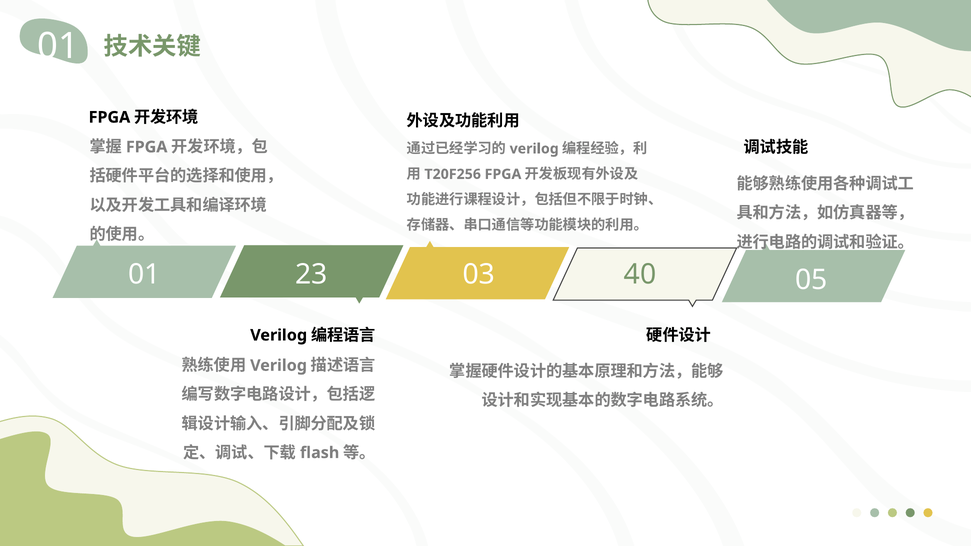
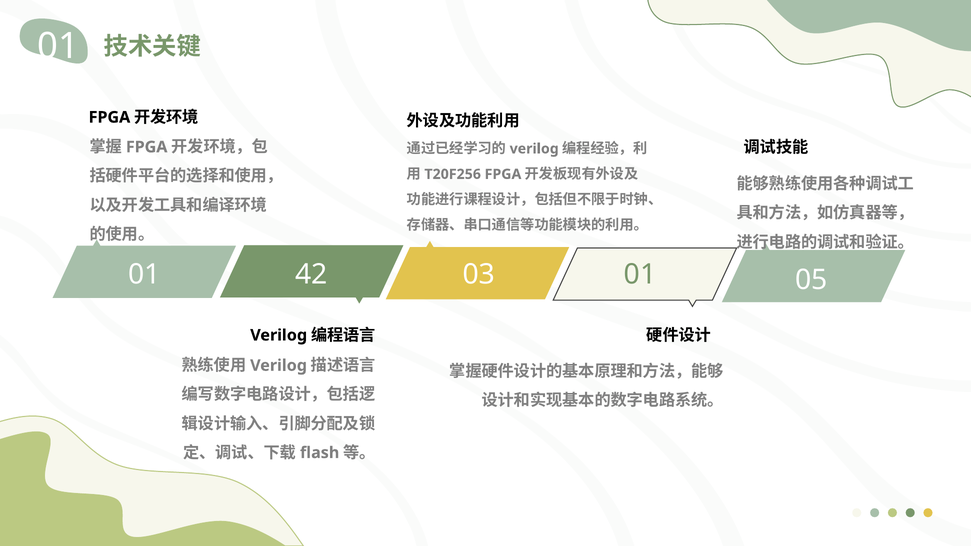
23: 23 -> 42 (311, 274)
03 40: 40 -> 01 (640, 274)
